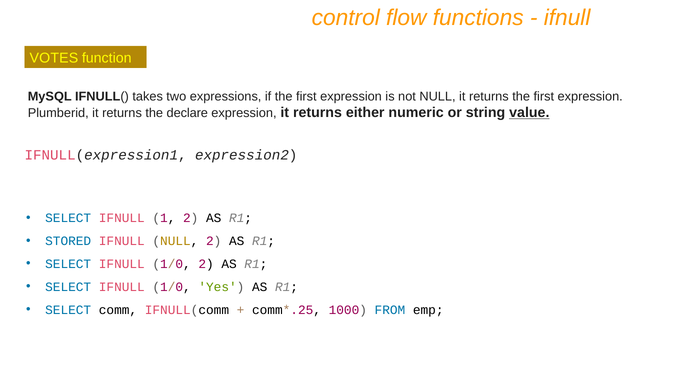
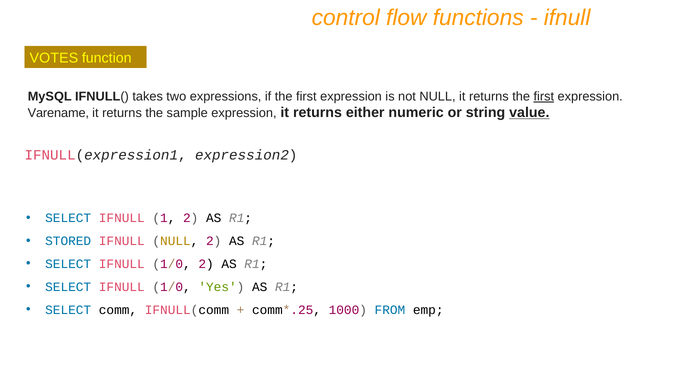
first underline: none -> present (544, 96)
Plumberid: Plumberid -> Varename (58, 113)
declare: declare -> sample (187, 113)
